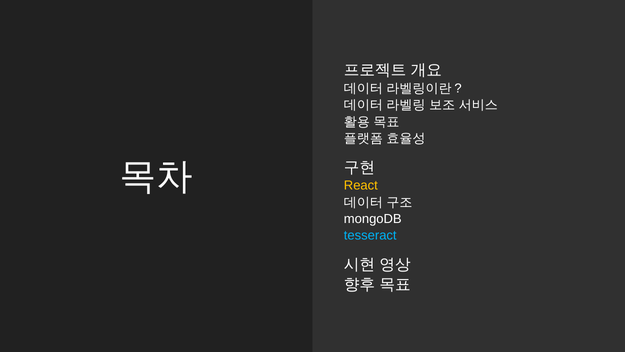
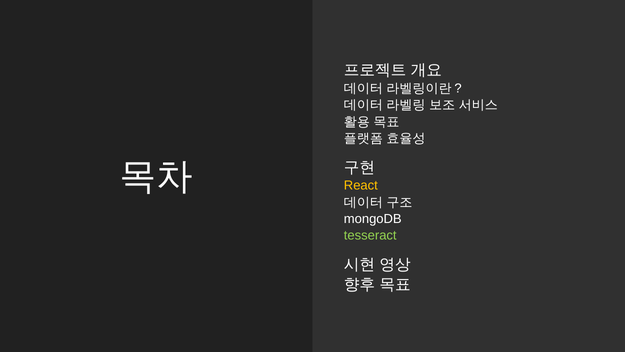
tesseract colour: light blue -> light green (370, 235)
